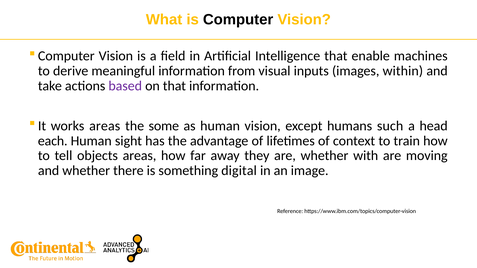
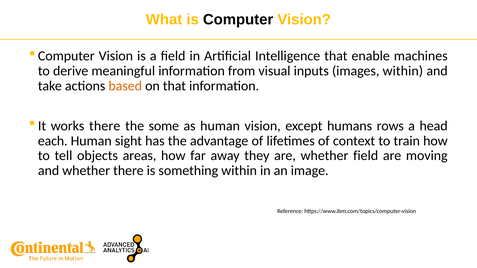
based colour: purple -> orange (125, 86)
works areas: areas -> there (105, 126)
such: such -> rows (390, 126)
whether with: with -> field (366, 156)
something digital: digital -> within (239, 171)
